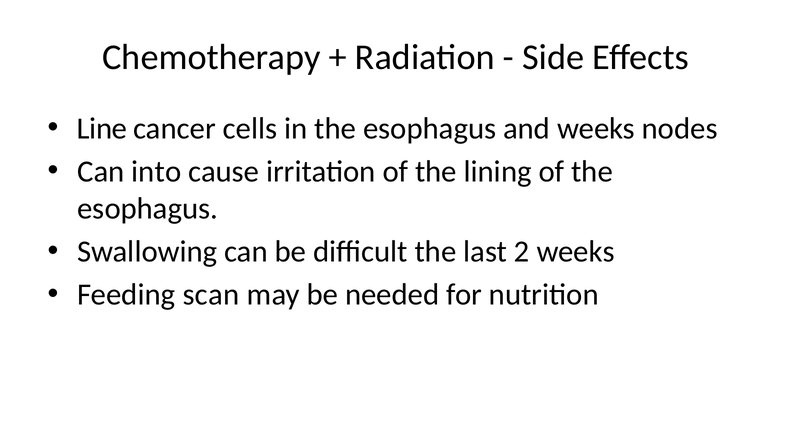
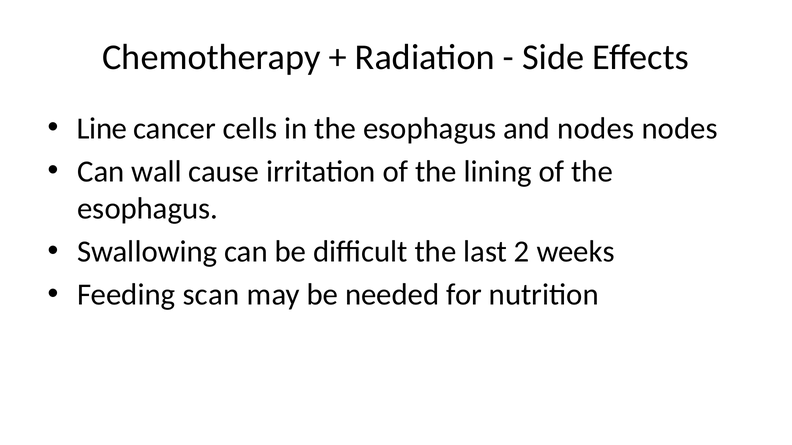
and weeks: weeks -> nodes (596, 129)
into: into -> wall (156, 172)
